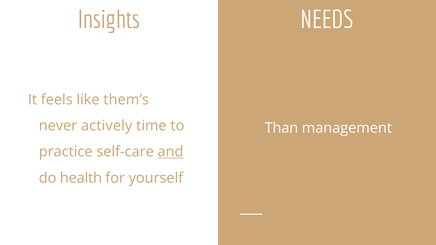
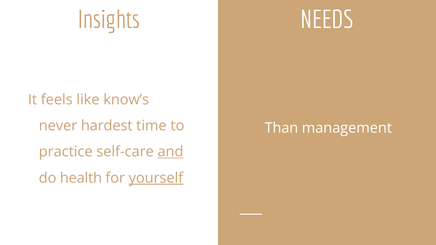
them’s: them’s -> know’s (126, 100)
actively: actively -> hardest (107, 126)
yourself underline: none -> present (156, 178)
